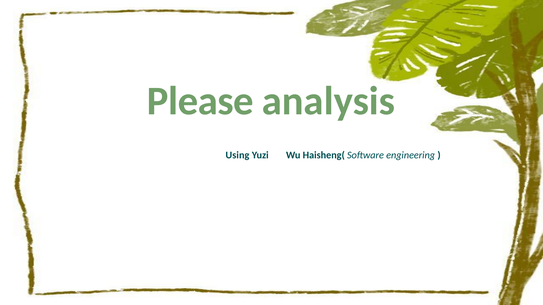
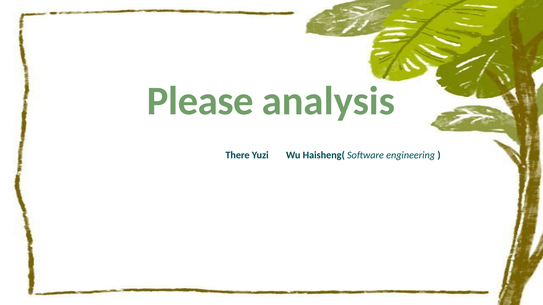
Using: Using -> There (238, 155)
